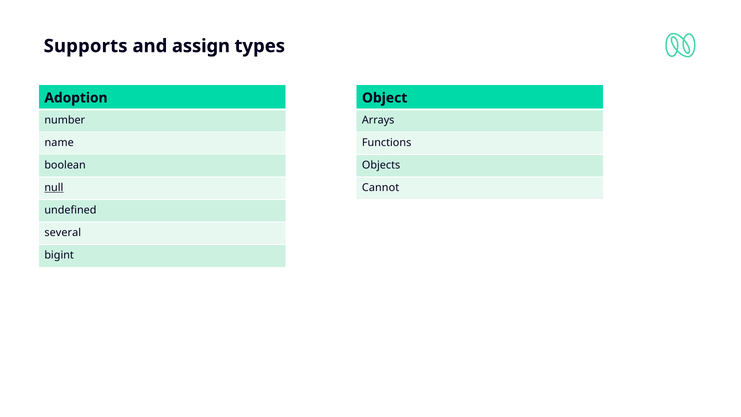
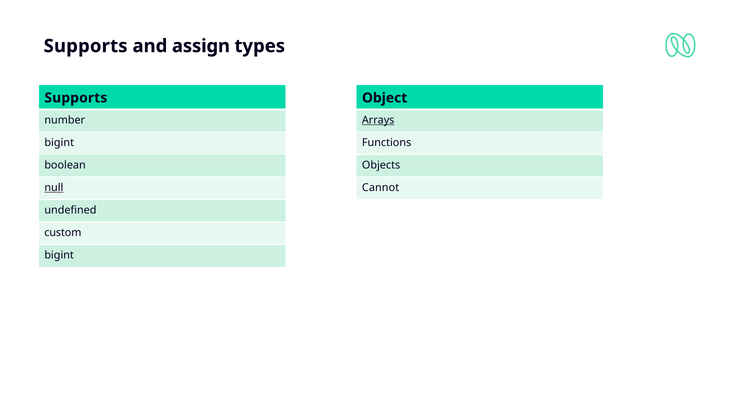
Adoption: Adoption -> Supports (76, 98)
Arrays underline: none -> present (378, 120)
name: name -> bigint (59, 143)
several: several -> custom (63, 233)
